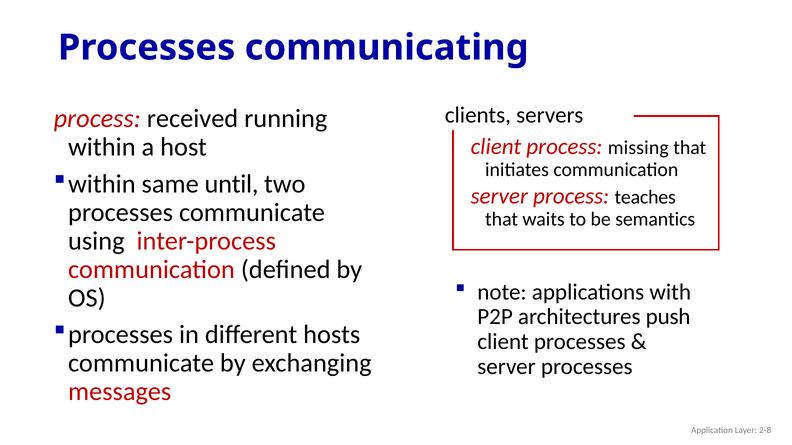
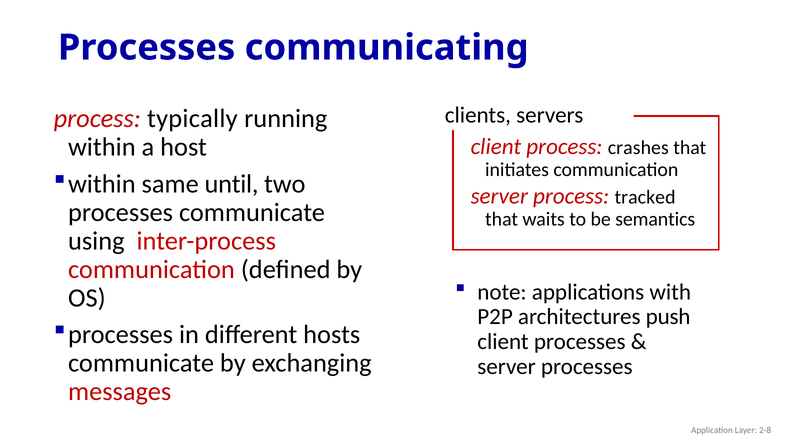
received: received -> typically (192, 119)
missing: missing -> crashes (638, 148)
teaches: teaches -> tracked (645, 197)
